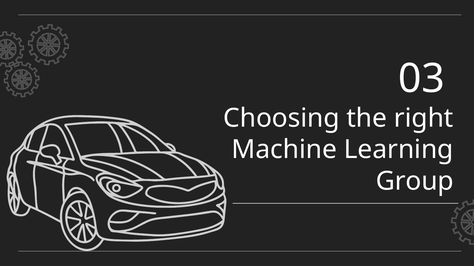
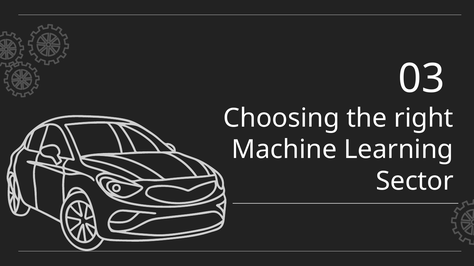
Group: Group -> Sector (415, 182)
